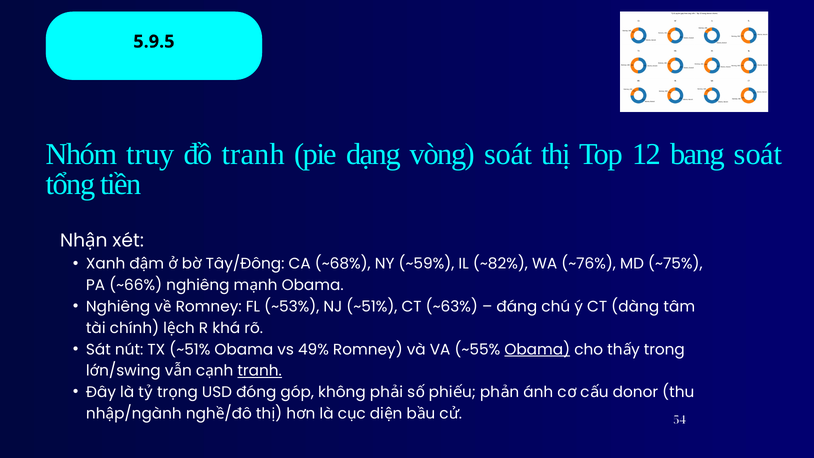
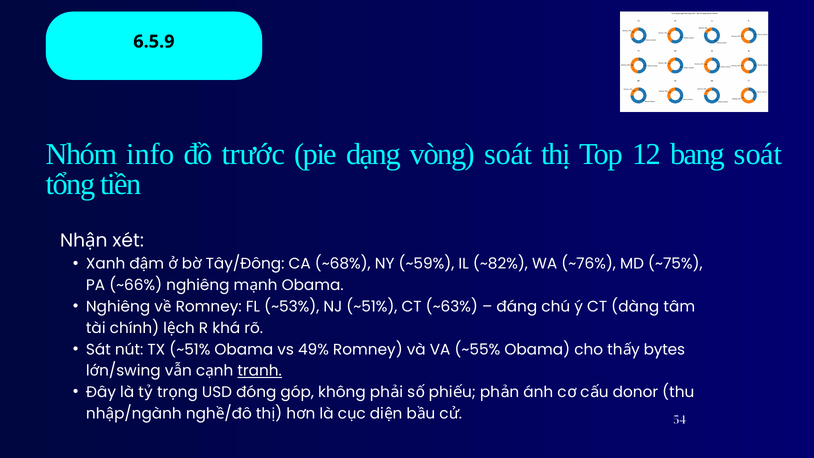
5.9.5: 5.9.5 -> 6.5.9 (154, 42)
truy: truy -> info (151, 154)
đồ tranh: tranh -> trước (253, 154)
Obama underline: present -> none (537, 349)
trong: trong -> bytes (664, 349)
